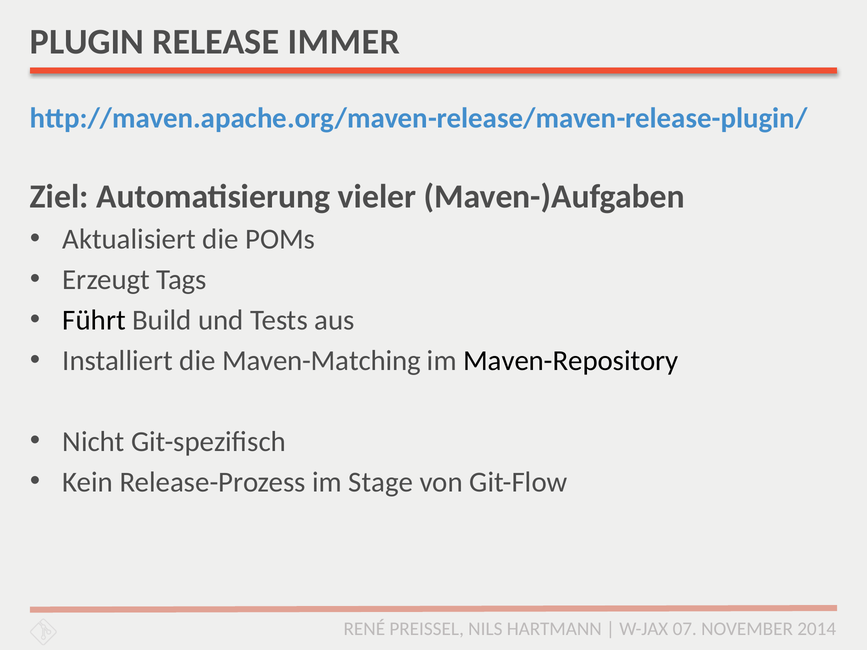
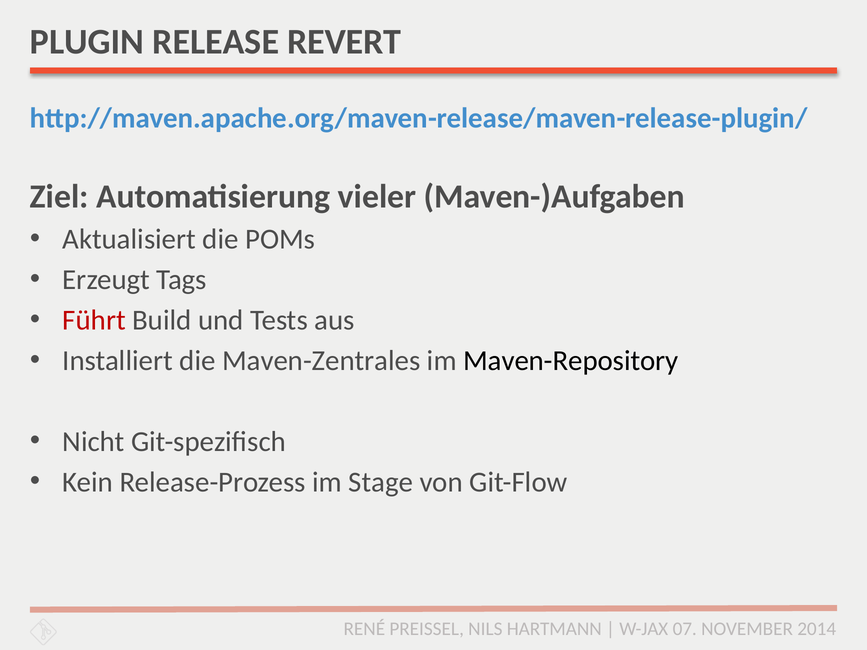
IMMER: IMMER -> REVERT (344, 42)
Führt colour: black -> red (94, 320)
Maven-Matching: Maven-Matching -> Maven-Zentrales (321, 361)
